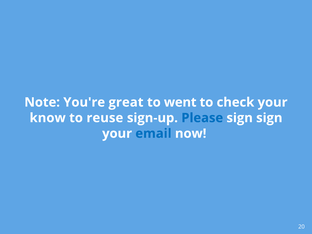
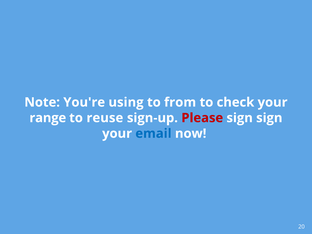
great: great -> using (126, 102)
went: went -> from (180, 102)
know: know -> range (48, 118)
Please colour: blue -> red (202, 118)
